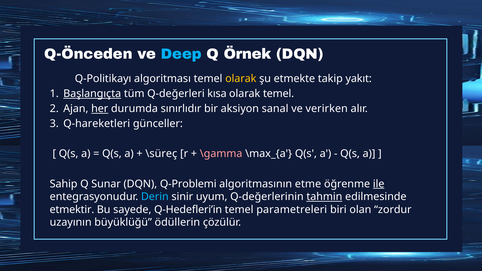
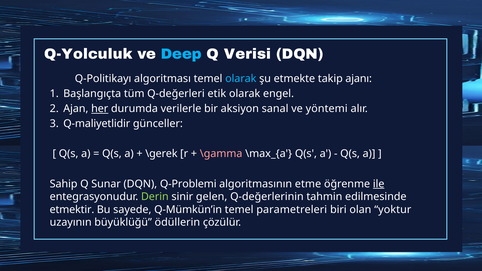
Q-Önceden: Q-Önceden -> Q-Yolculuk (88, 54)
Örnek: Örnek -> Verisi (247, 54)
olarak colour: yellow -> light blue (241, 79)
yakıt: yakıt -> ajanı (359, 79)
Başlangıçta underline: present -> none (92, 94)
kısa: kısa -> etik (217, 94)
olarak temel: temel -> engel (279, 94)
sınırlıdır: sınırlıdır -> verilerle (181, 109)
verirken: verirken -> yöntemi (327, 109)
Q-hareketleri: Q-hareketleri -> Q-maliyetlidir (97, 124)
\süreç: \süreç -> \gerek (161, 154)
Derin colour: light blue -> light green (155, 197)
uyum: uyum -> gelen (212, 197)
tahmin underline: present -> none (324, 197)
Q-Hedefleri’in: Q-Hedefleri’in -> Q-Mümkün’in (188, 210)
zordur: zordur -> yoktur (393, 210)
